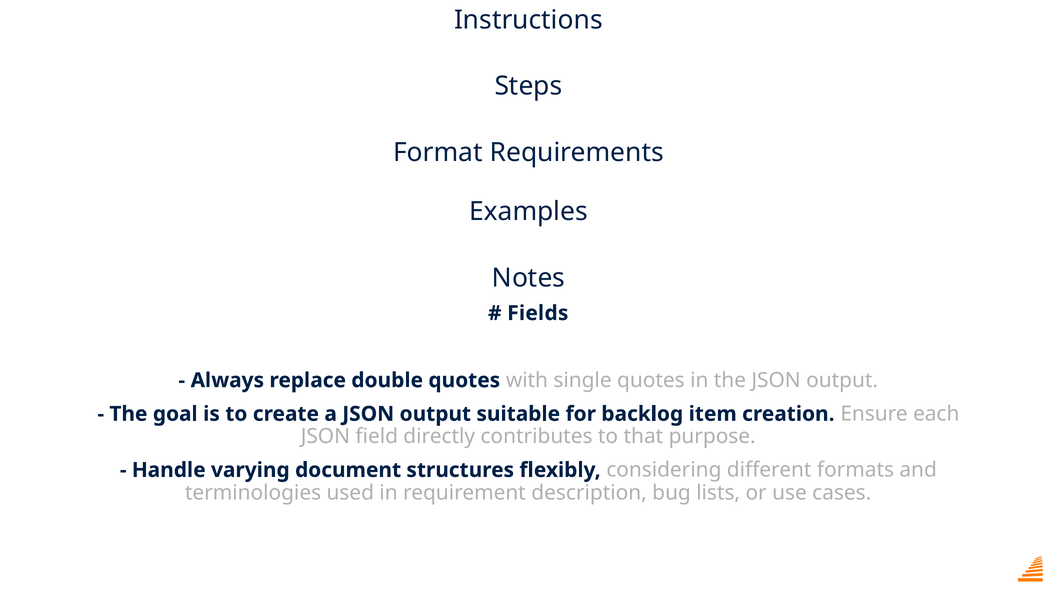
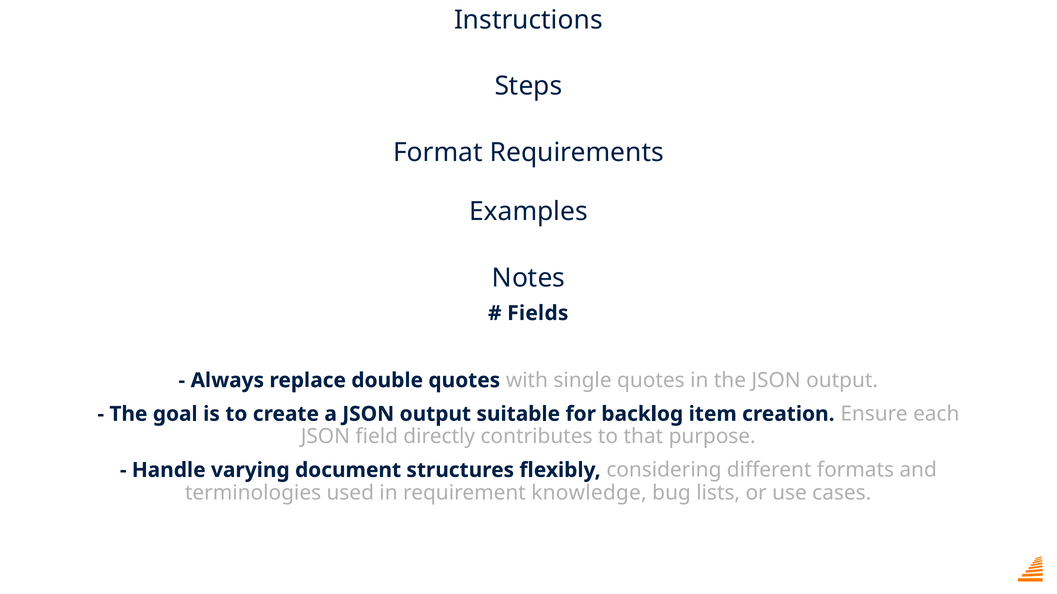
description: description -> knowledge (589, 493)
